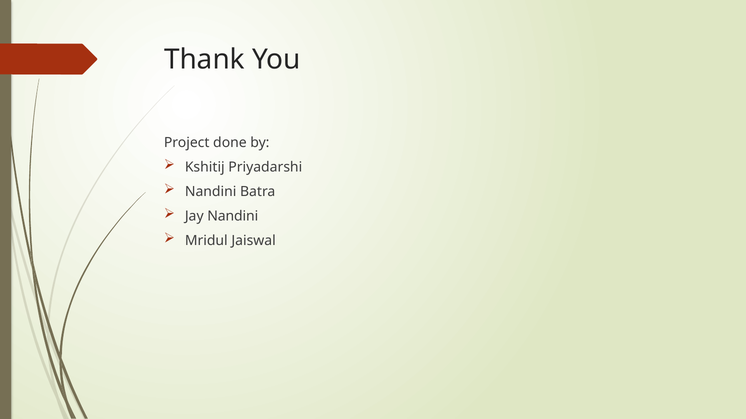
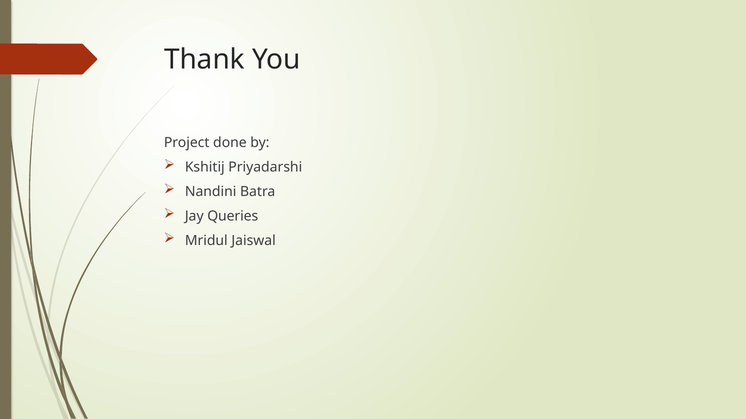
Jay Nandini: Nandini -> Queries (233, 216)
